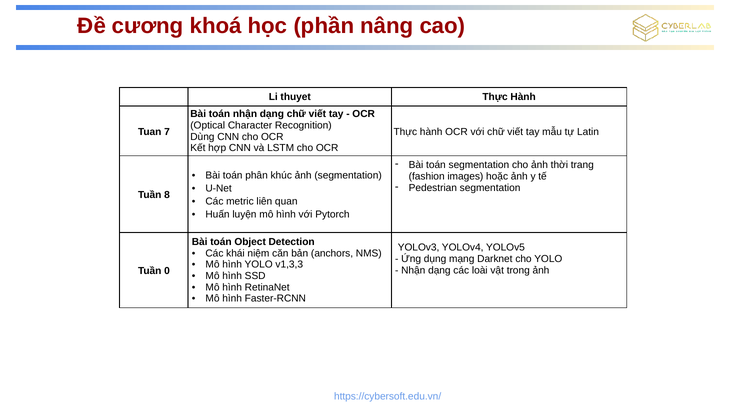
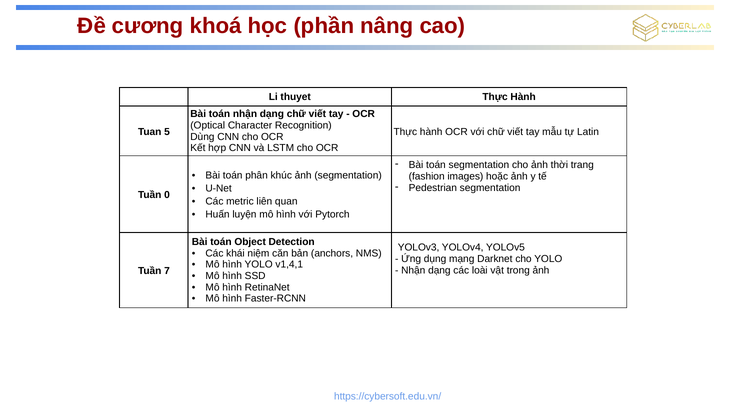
7: 7 -> 5 (167, 132)
8: 8 -> 0 (167, 195)
v1,3,3: v1,3,3 -> v1,4,1 (289, 265)
0: 0 -> 7 (167, 272)
